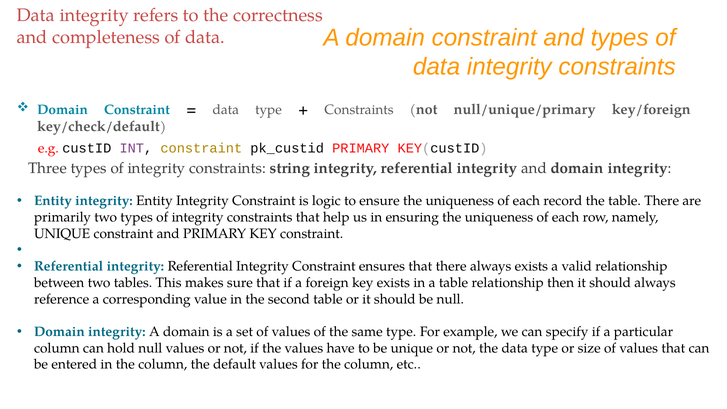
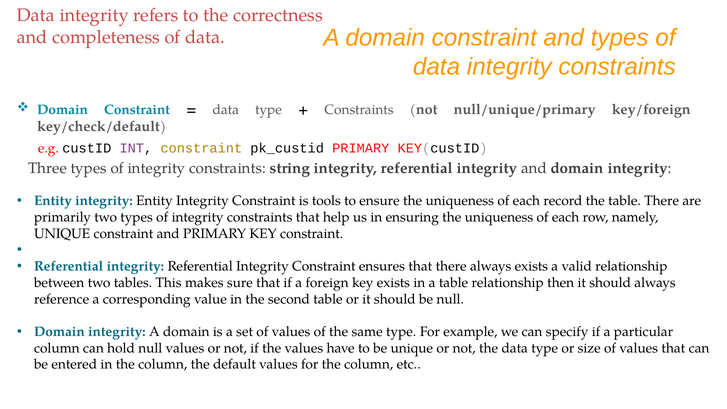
logic: logic -> tools (326, 201)
